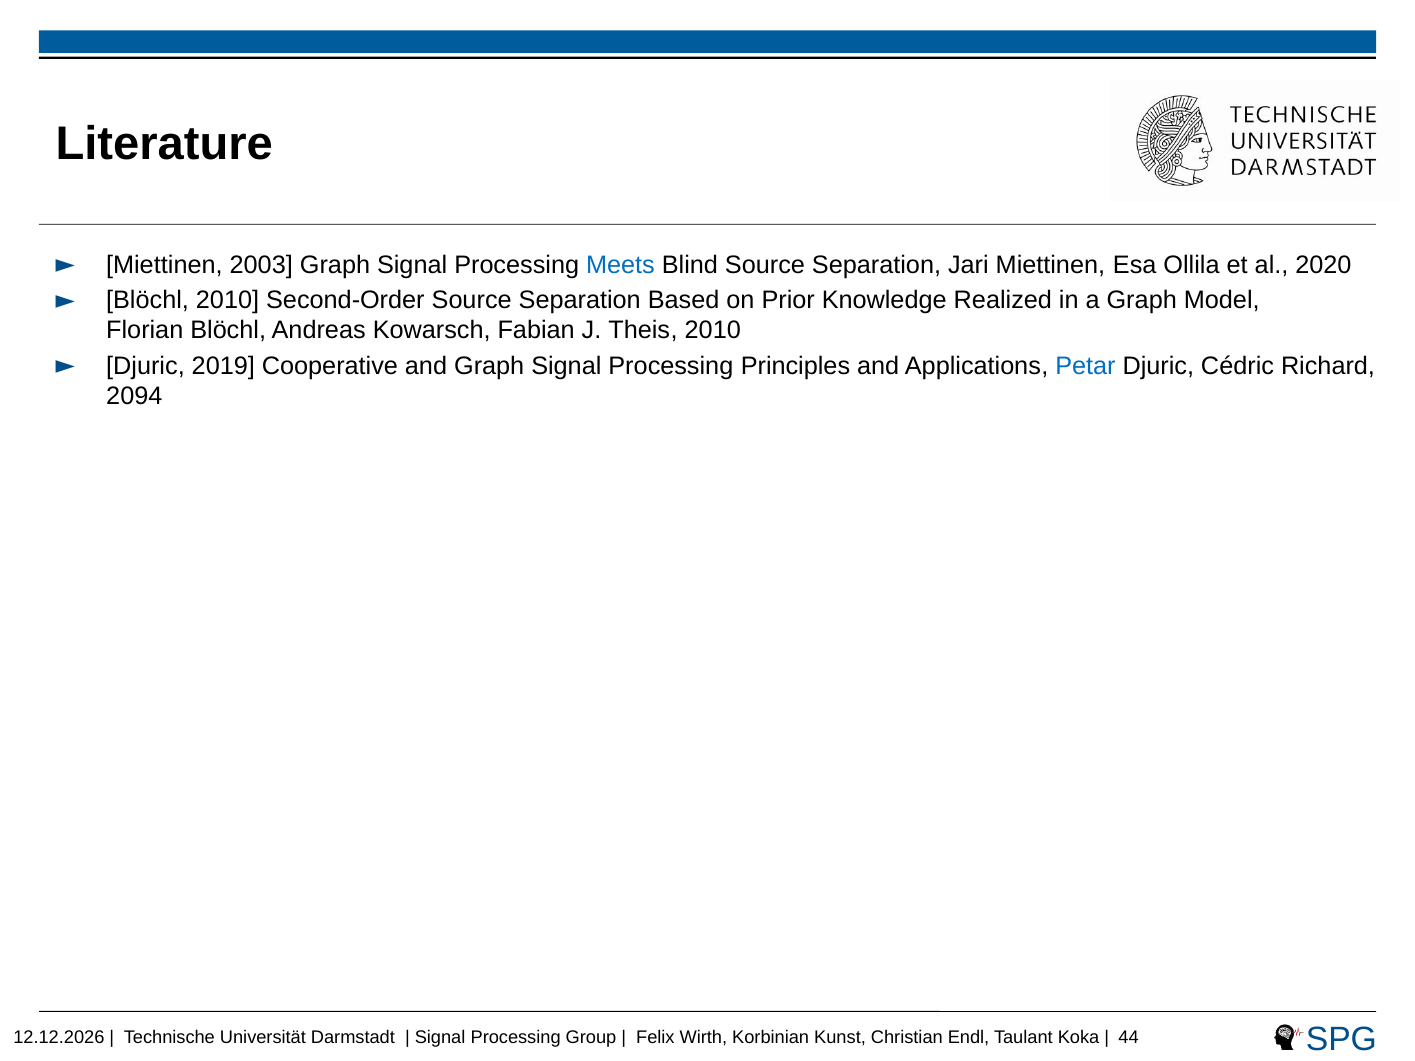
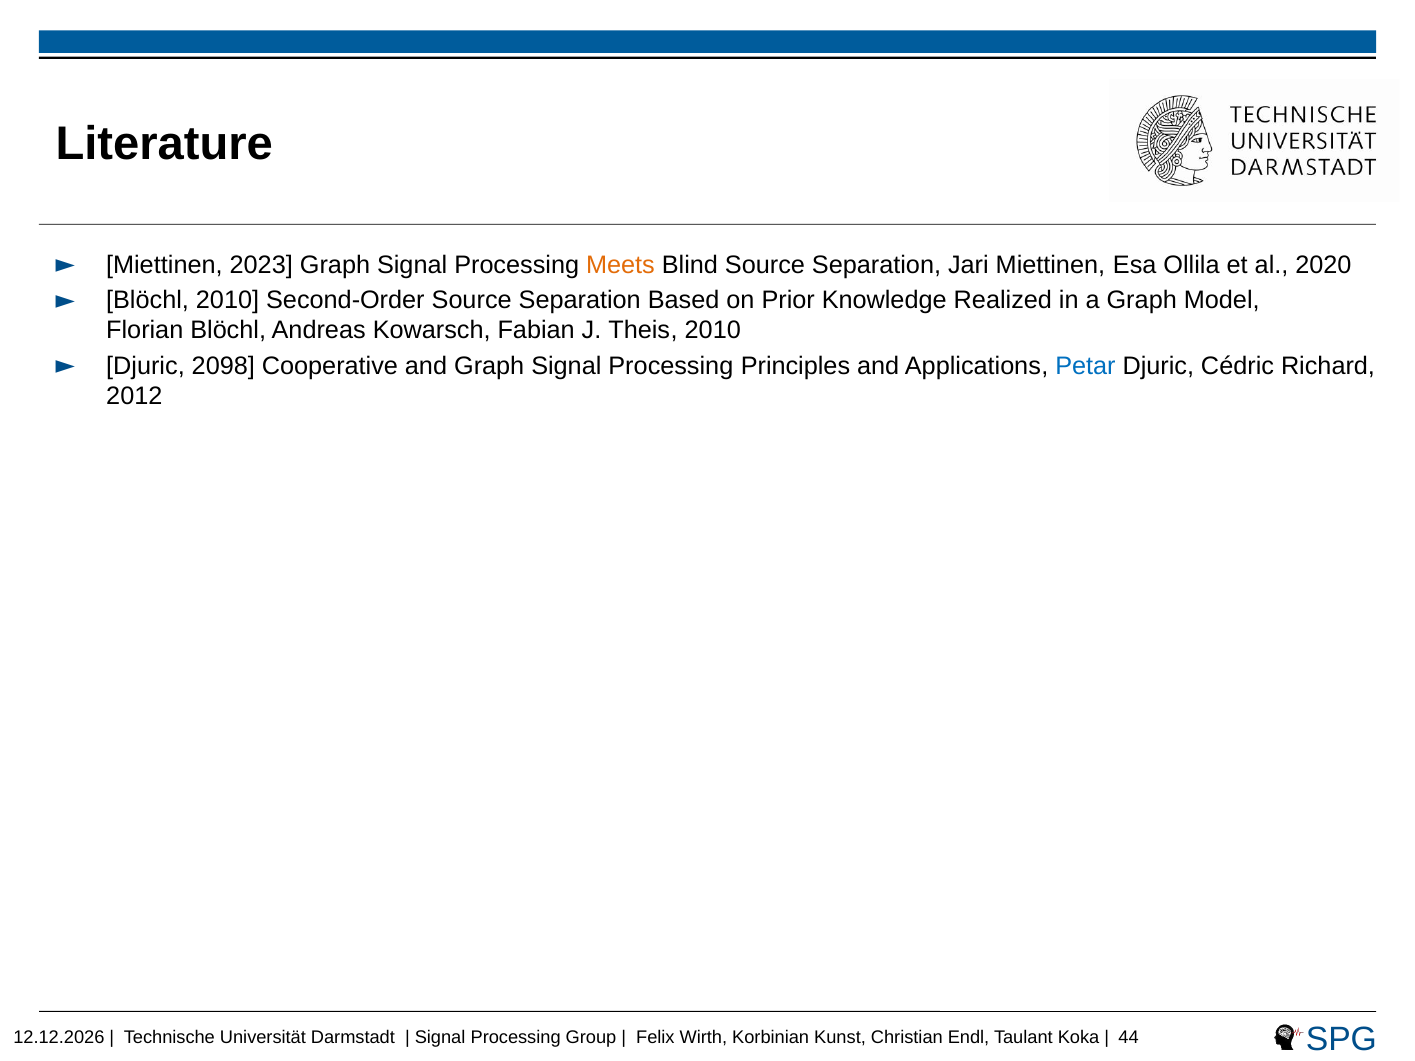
2003: 2003 -> 2023 (261, 265)
Meets colour: blue -> orange (620, 265)
2019: 2019 -> 2098 (223, 366)
2094: 2094 -> 2012 (134, 396)
